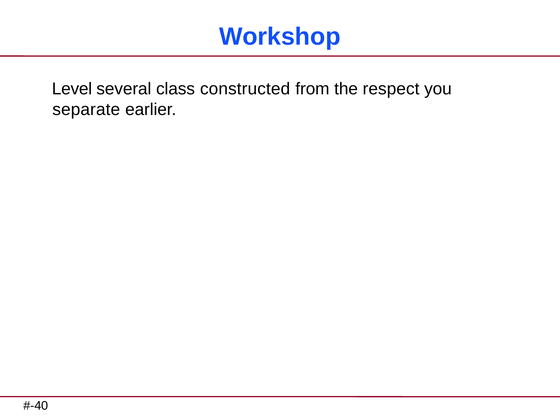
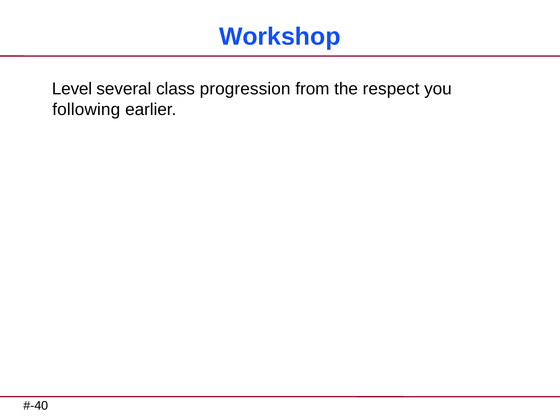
constructed: constructed -> progression (245, 89)
separate: separate -> following (86, 109)
